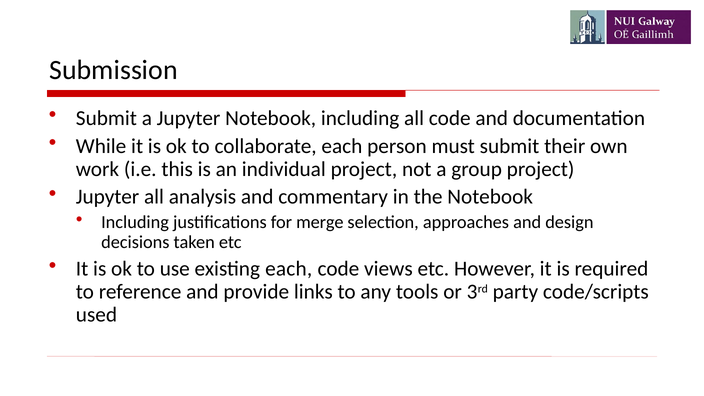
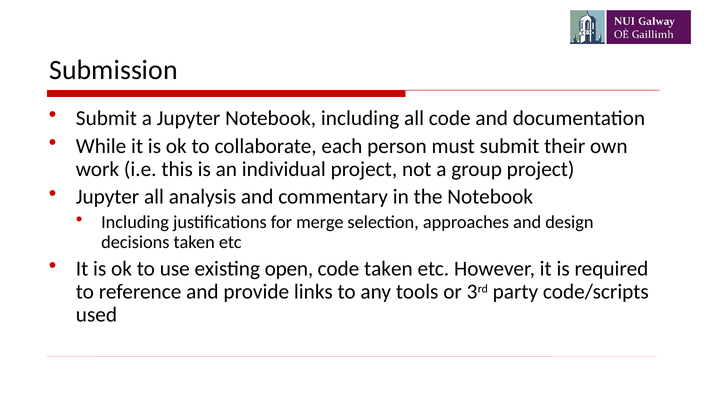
existing each: each -> open (289, 269)
code views: views -> taken (388, 269)
